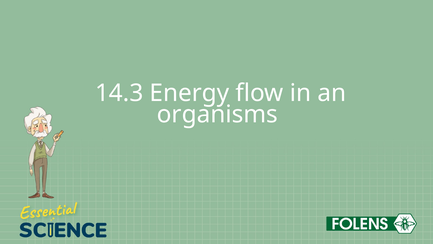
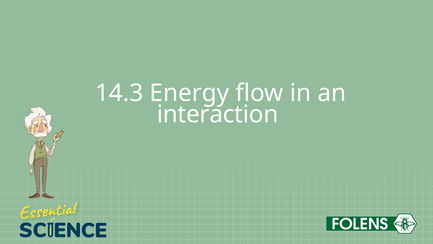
organisms: organisms -> interaction (218, 114)
